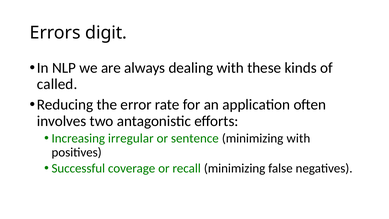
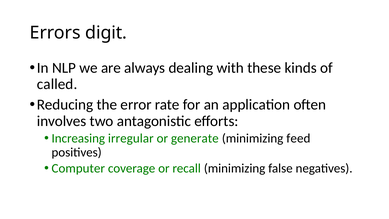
sentence: sentence -> generate (195, 138)
minimizing with: with -> feed (298, 138)
Successful: Successful -> Computer (78, 168)
